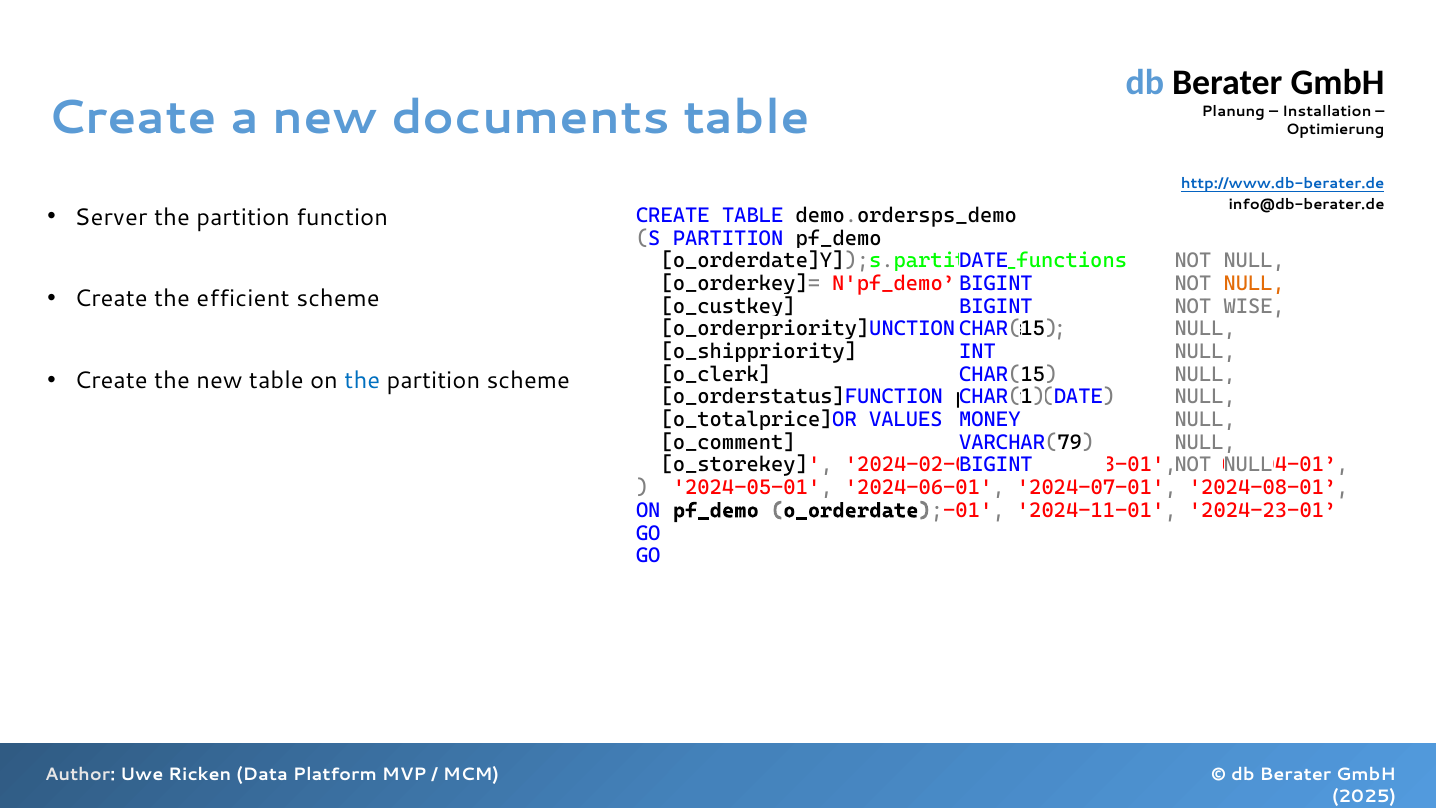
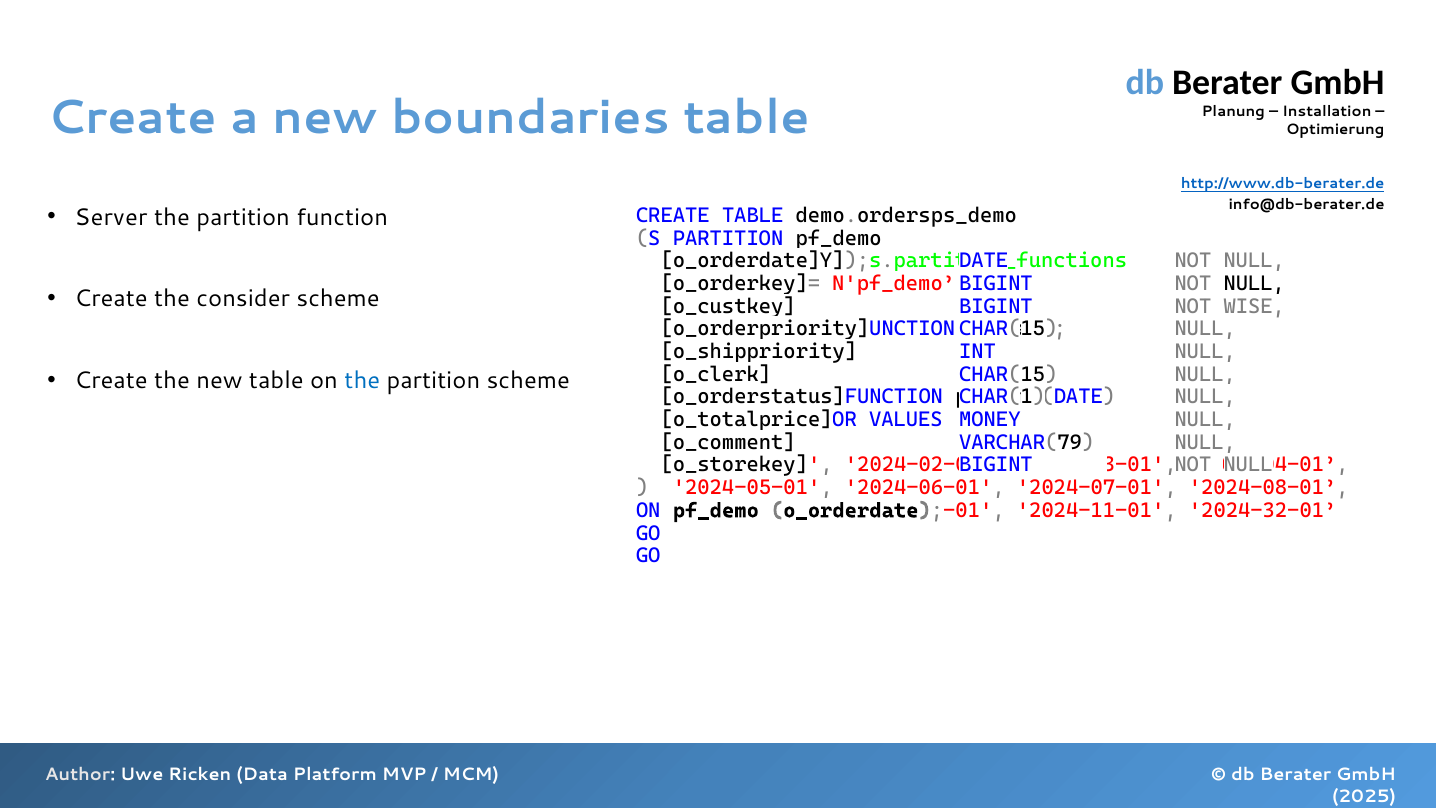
documents: documents -> boundaries (530, 117)
NULL colour: orange -> black (1254, 283)
efficient: efficient -> consider (243, 299)
2024-23-01: 2024-23-01 -> 2024-32-01 (1263, 510)
